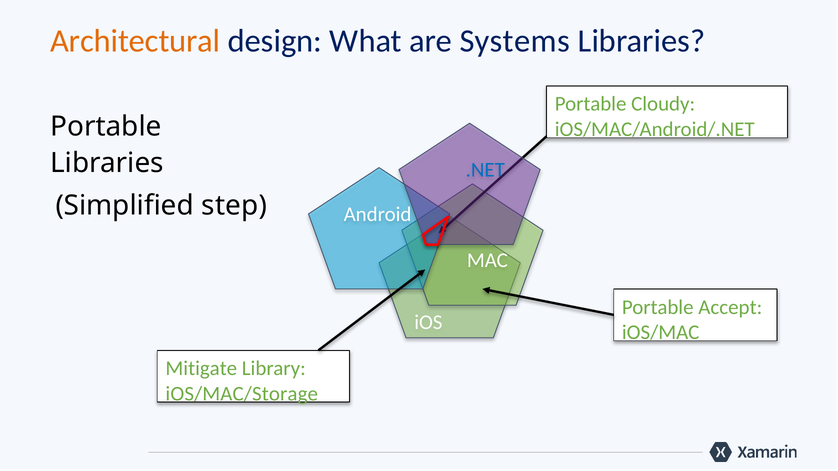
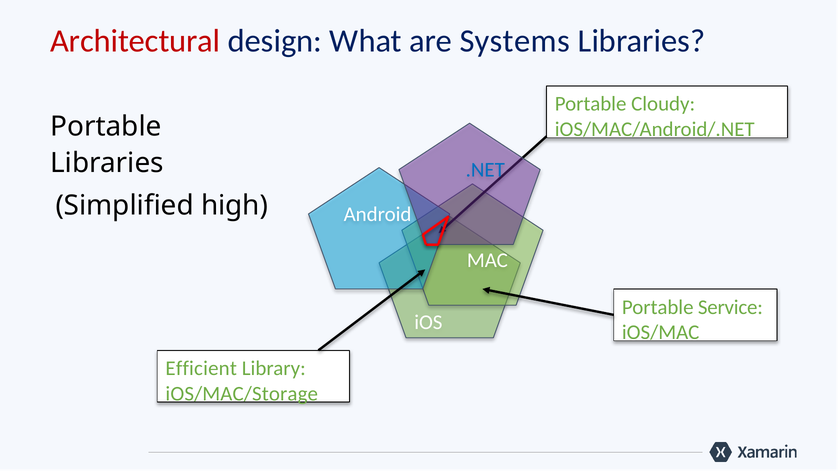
Architectural colour: orange -> red (135, 41)
step: step -> high (234, 206)
Accept: Accept -> Service (730, 307)
Mitigate: Mitigate -> Efficient (201, 369)
